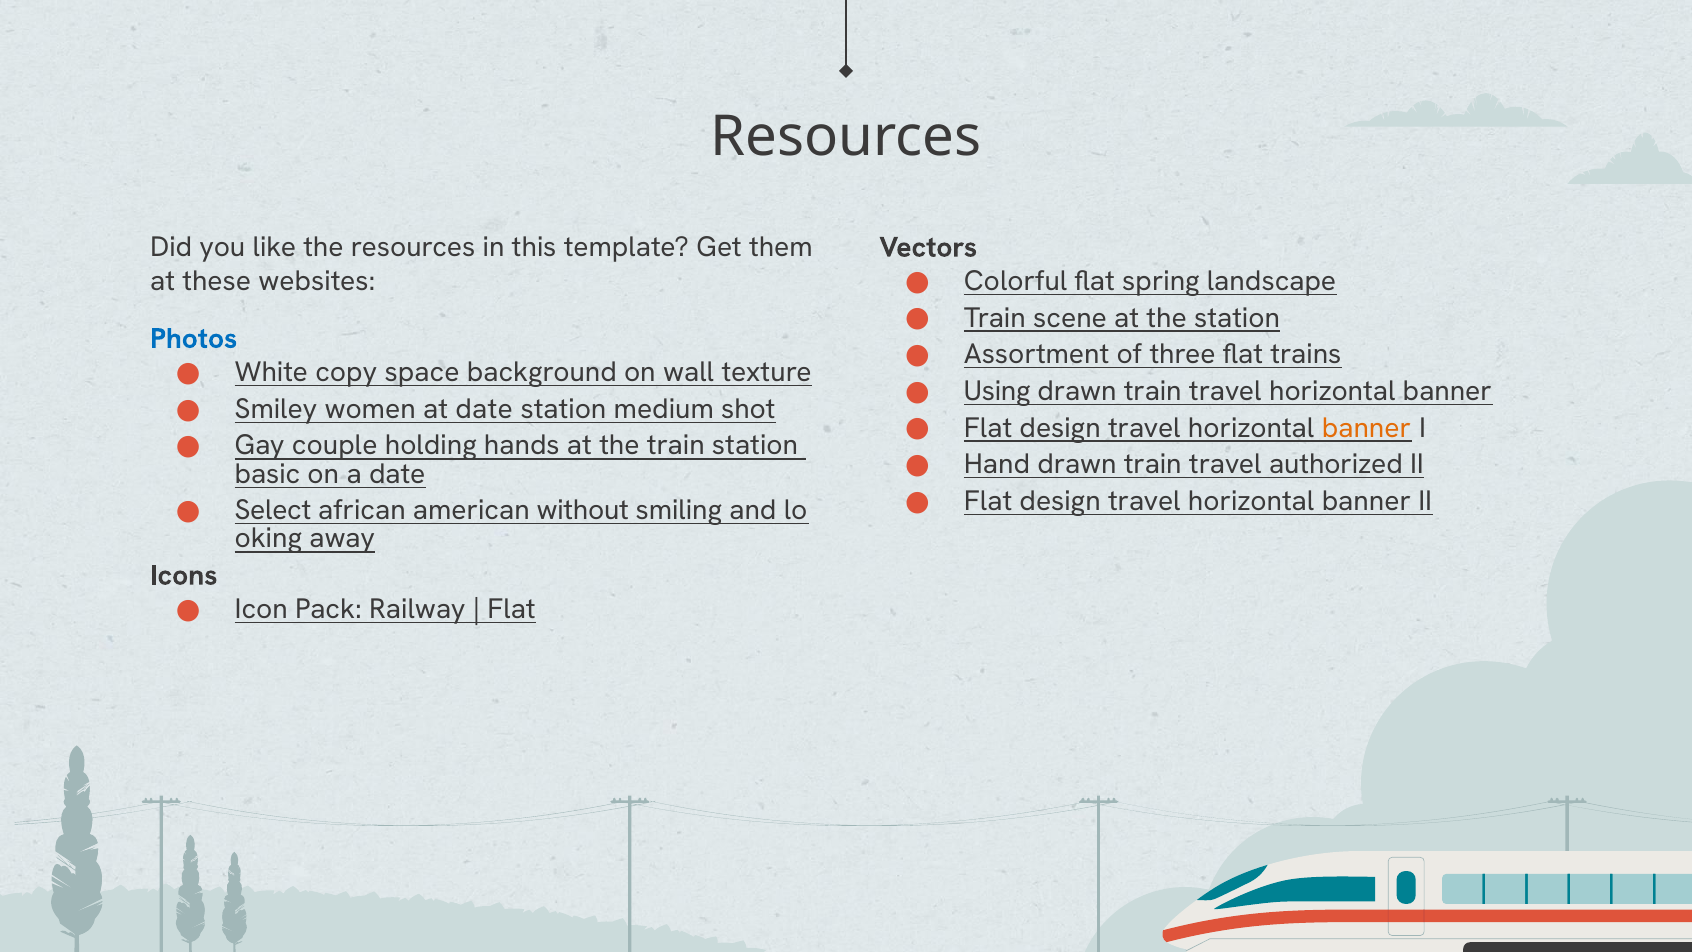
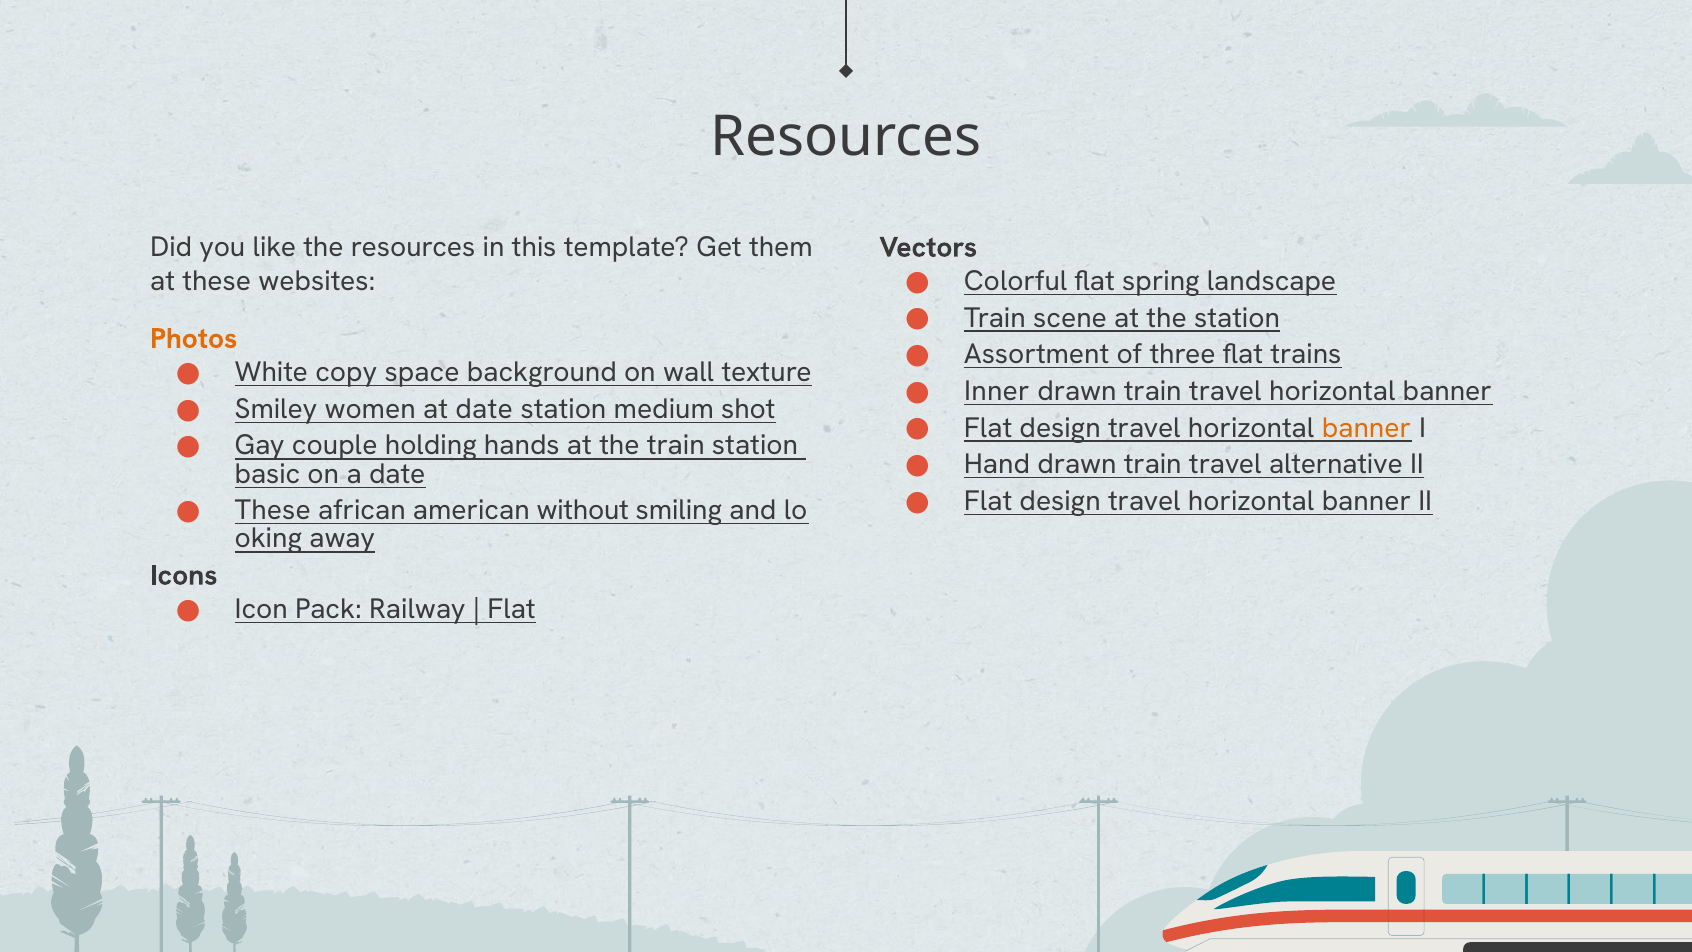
Photos colour: blue -> orange (194, 338)
Using: Using -> Inner (997, 391)
authorized: authorized -> alternative (1336, 464)
Select: Select -> These (273, 510)
